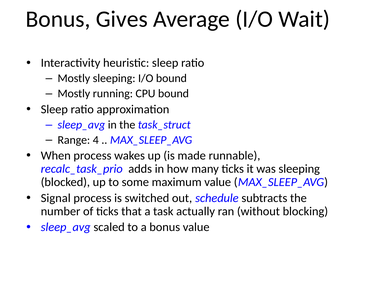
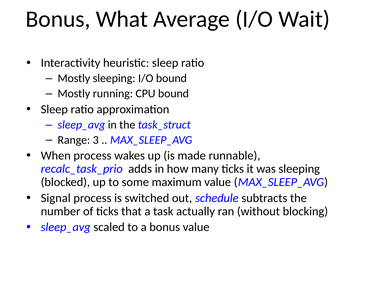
Gives: Gives -> What (122, 19)
4: 4 -> 3 (96, 140)
